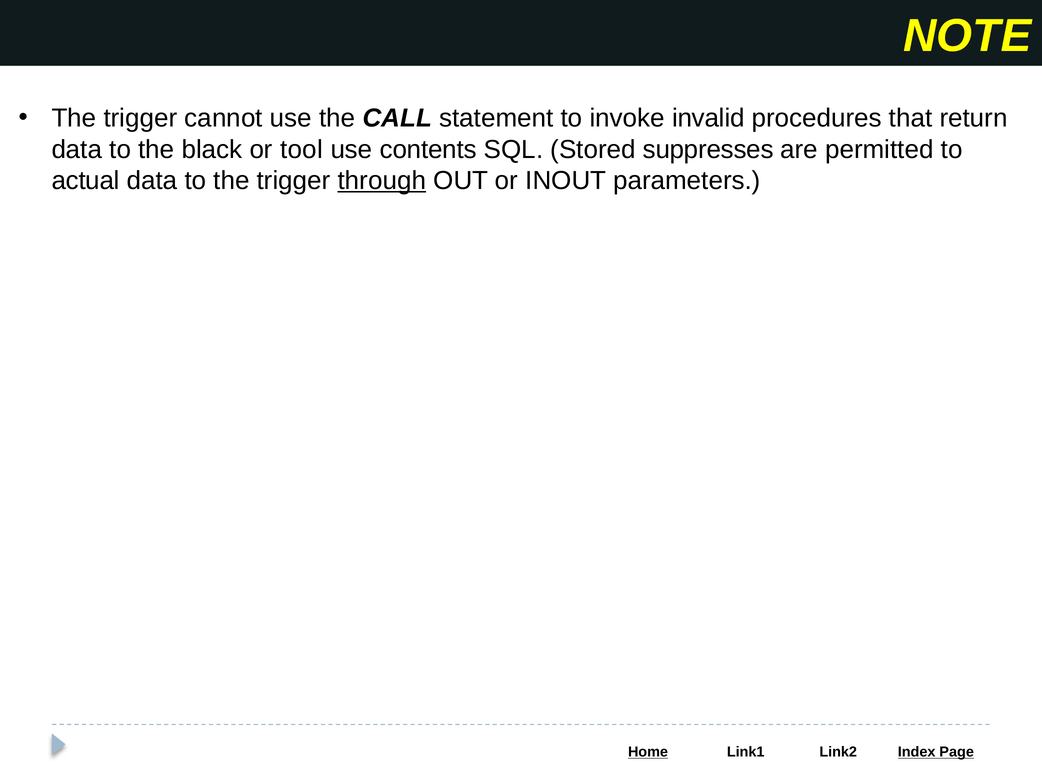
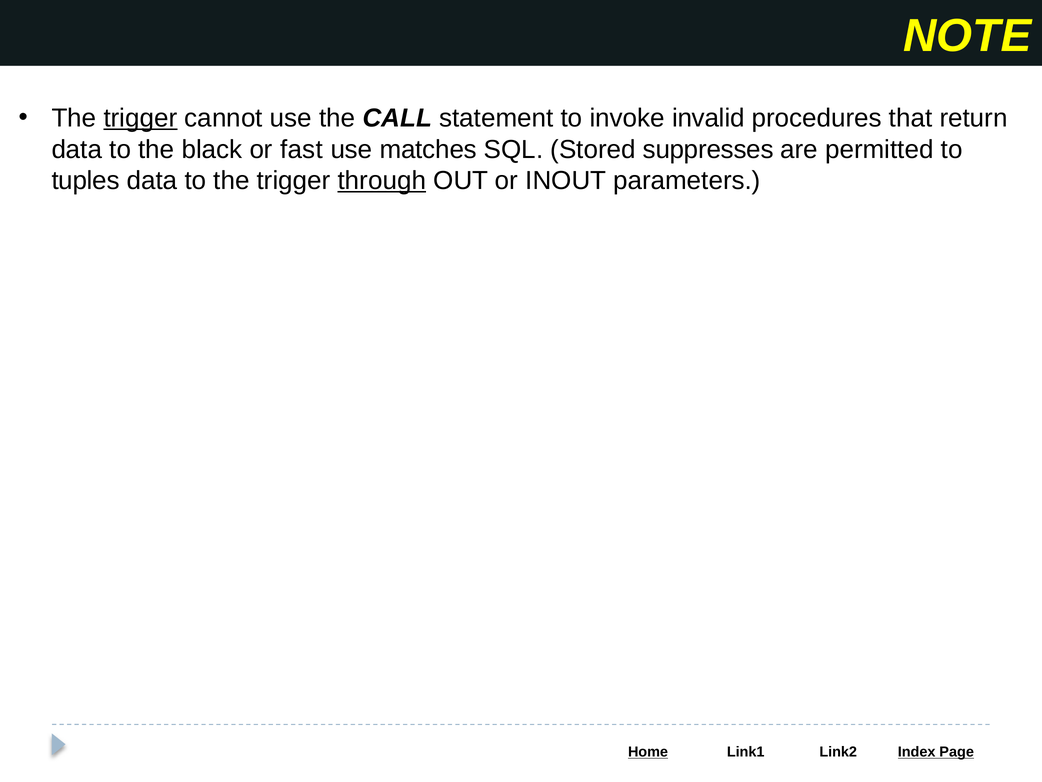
trigger underline: none -> present (140, 118)
tool: tool -> fast (302, 149)
contents: contents -> matches (428, 149)
actual: actual -> tuples (86, 181)
